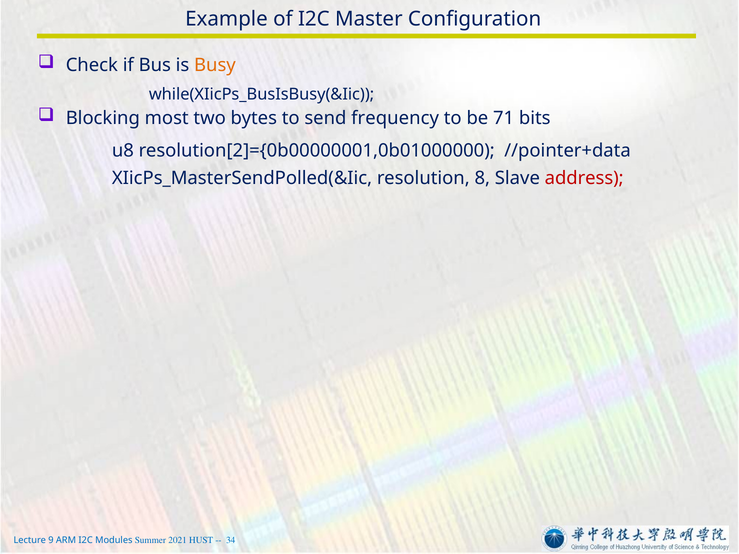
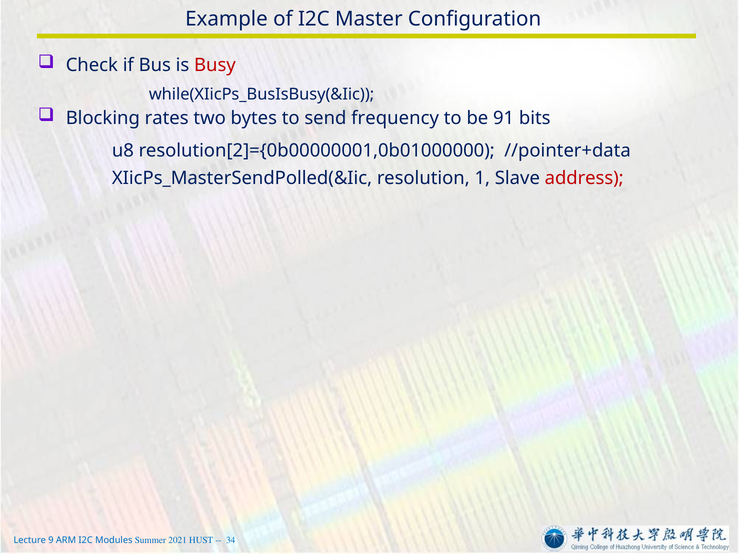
Busy colour: orange -> red (215, 65)
most: most -> rates (167, 118)
71: 71 -> 91 (504, 118)
8: 8 -> 1 (482, 178)
